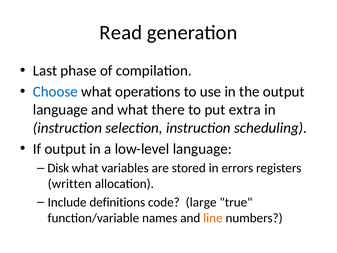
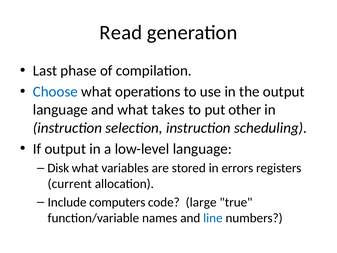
there: there -> takes (168, 110)
extra: extra -> other (245, 110)
written: written -> current (70, 184)
definitions: definitions -> computers (117, 202)
line colour: orange -> blue (213, 218)
